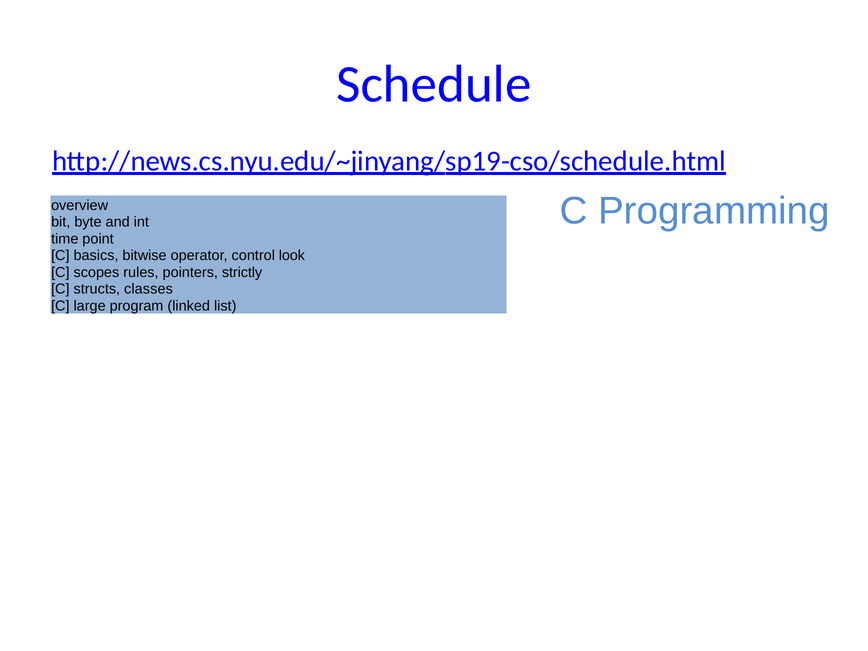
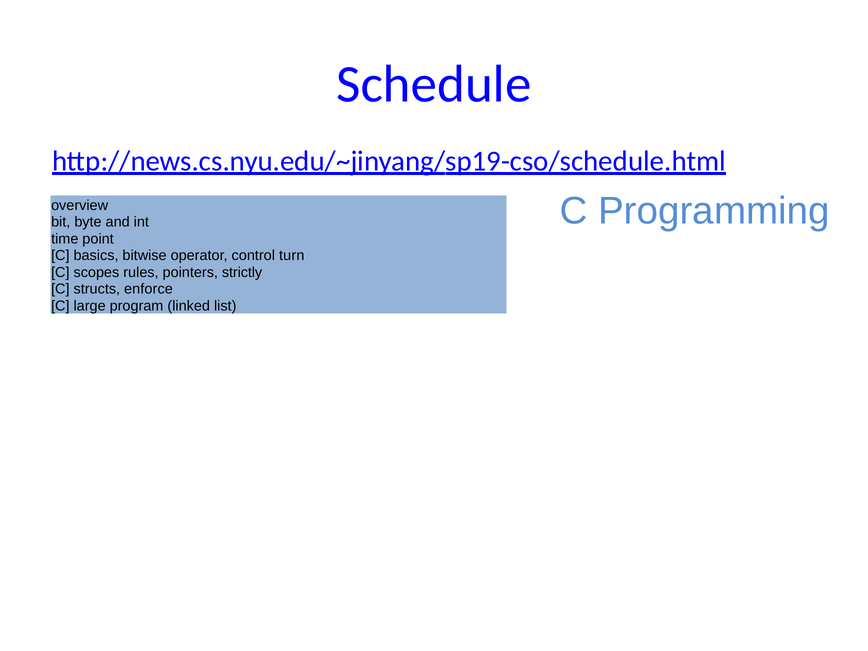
look: look -> turn (292, 256)
classes: classes -> enforce (148, 289)
